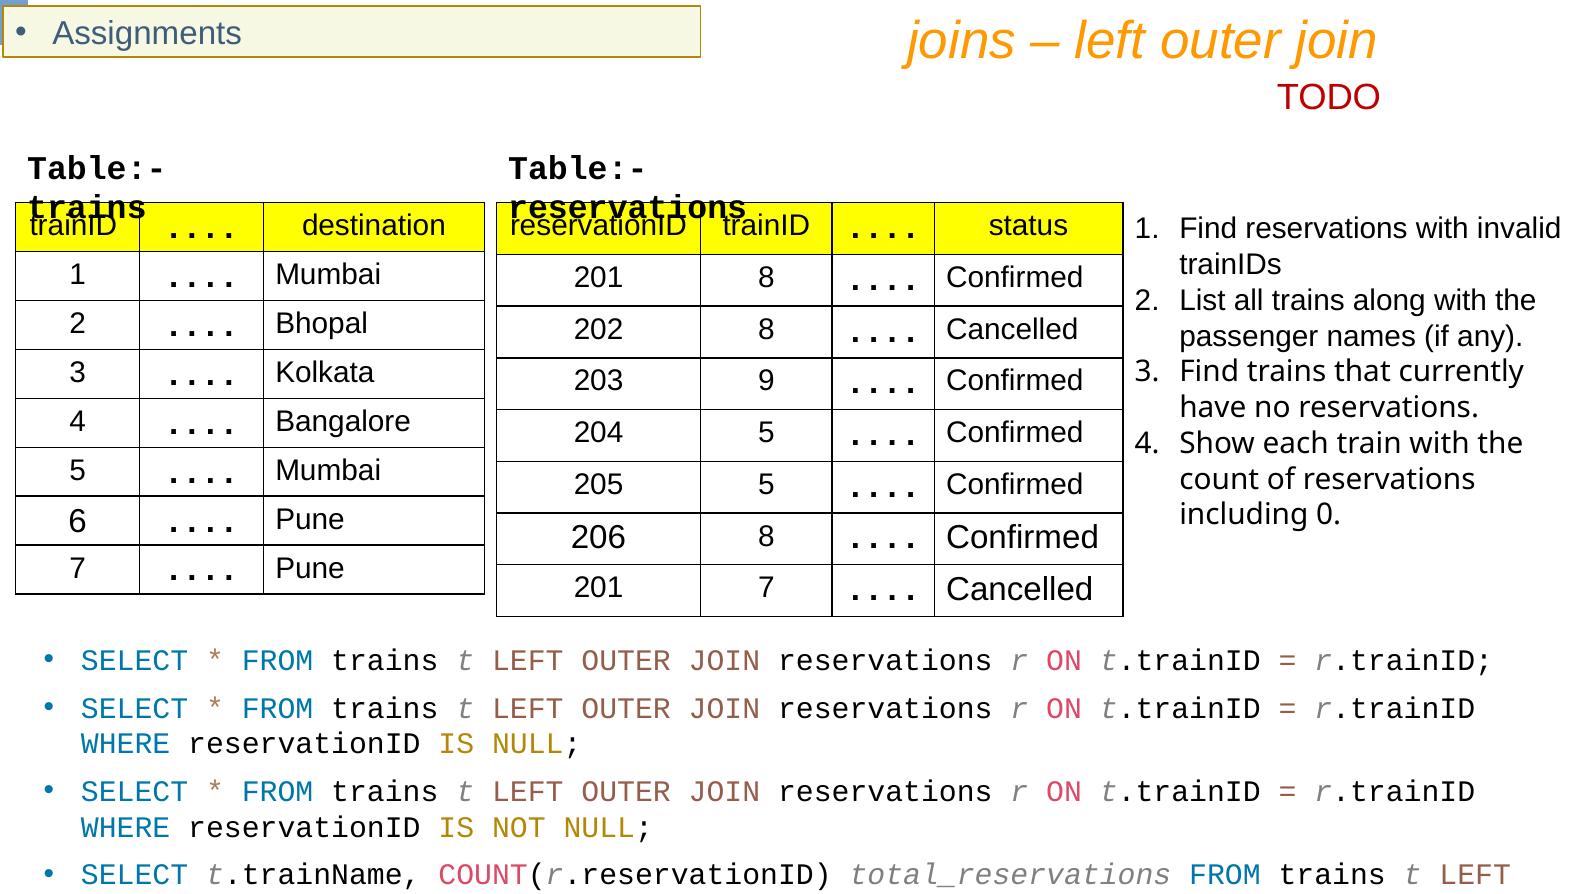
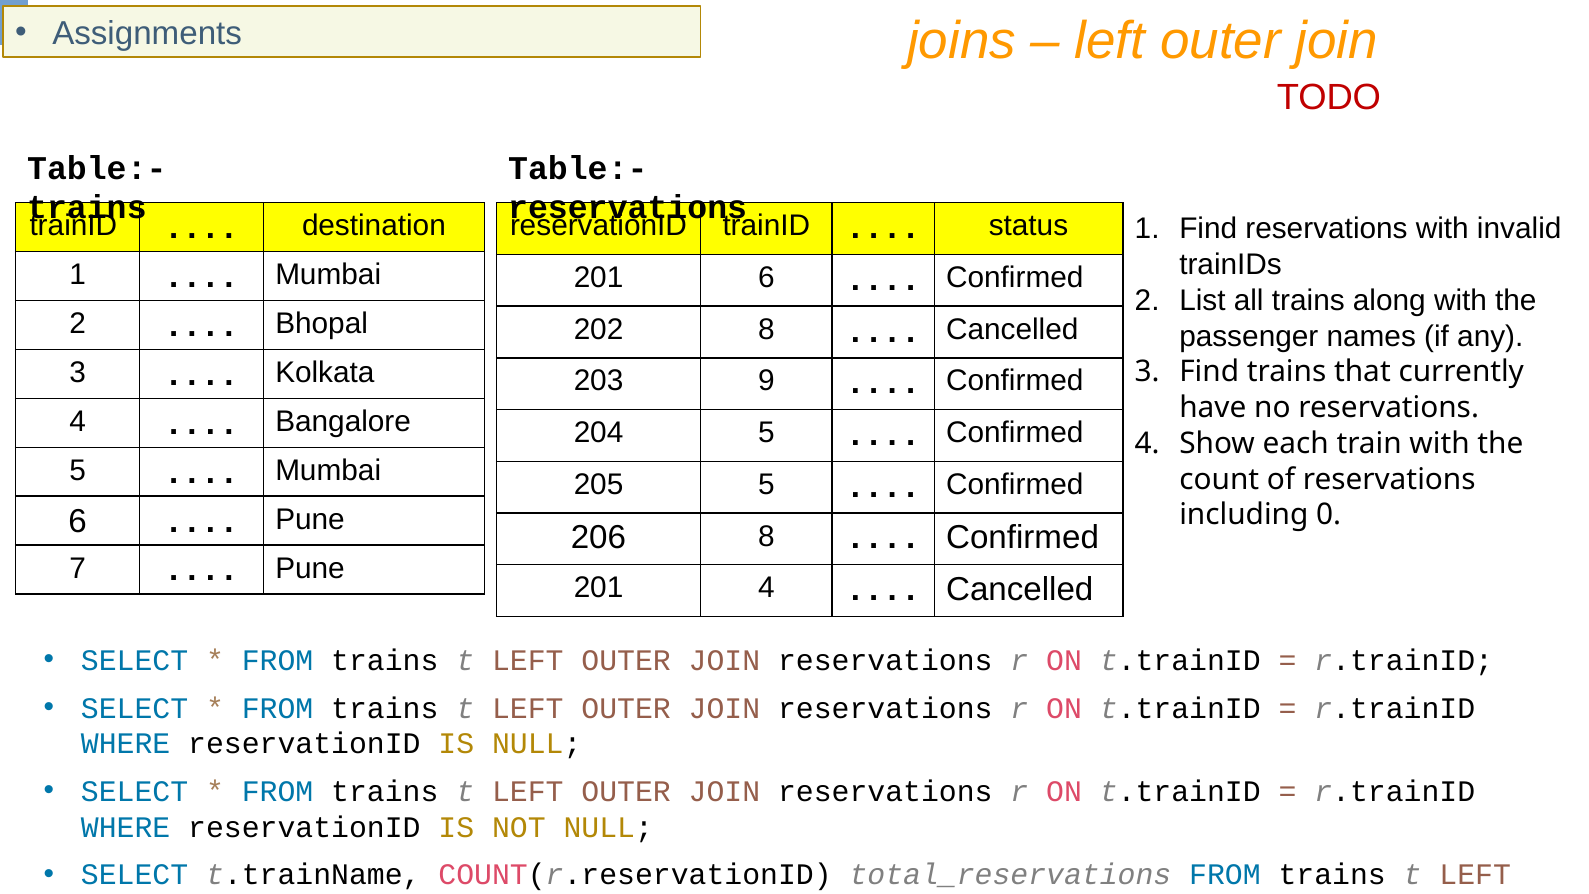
201 8: 8 -> 6 (766, 278)
201 7: 7 -> 4 (766, 588)
